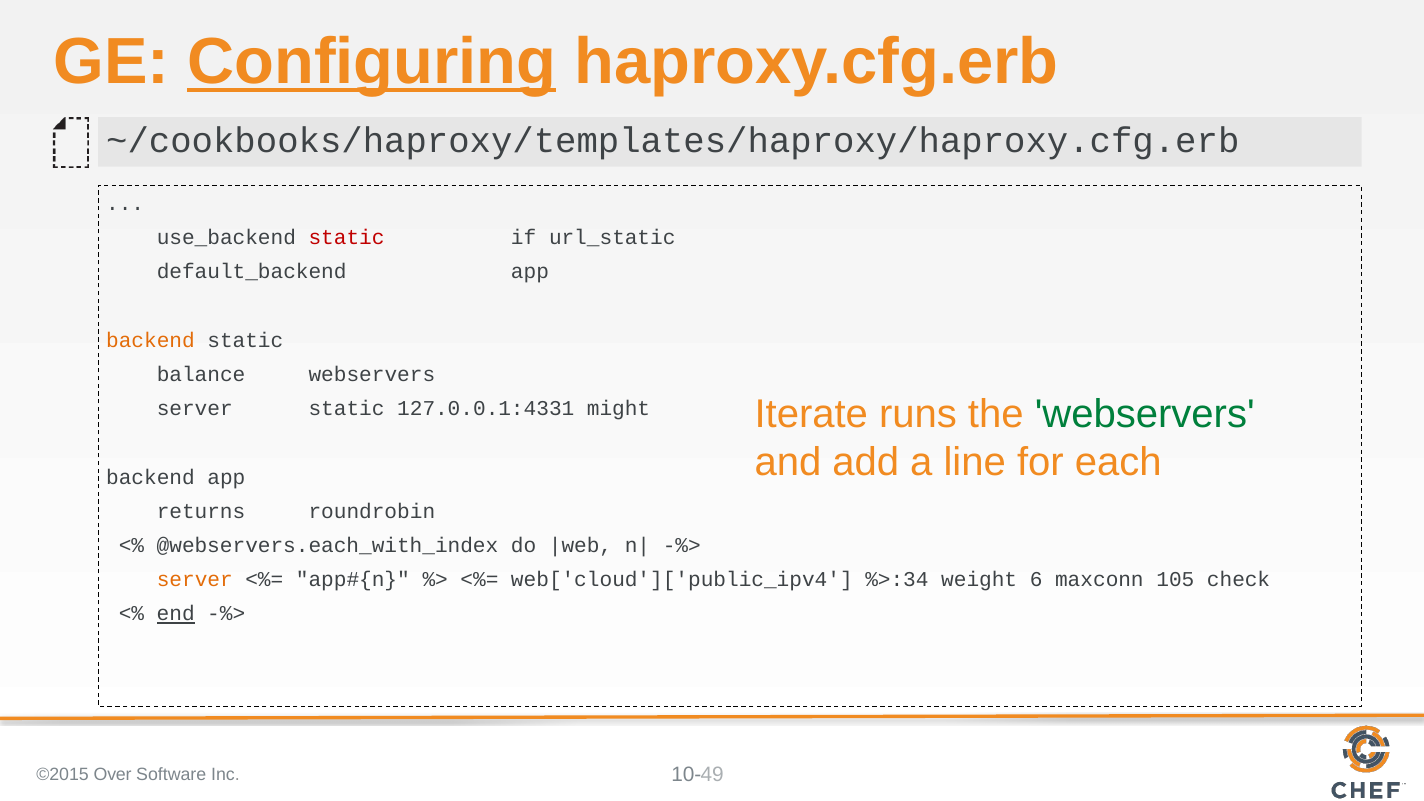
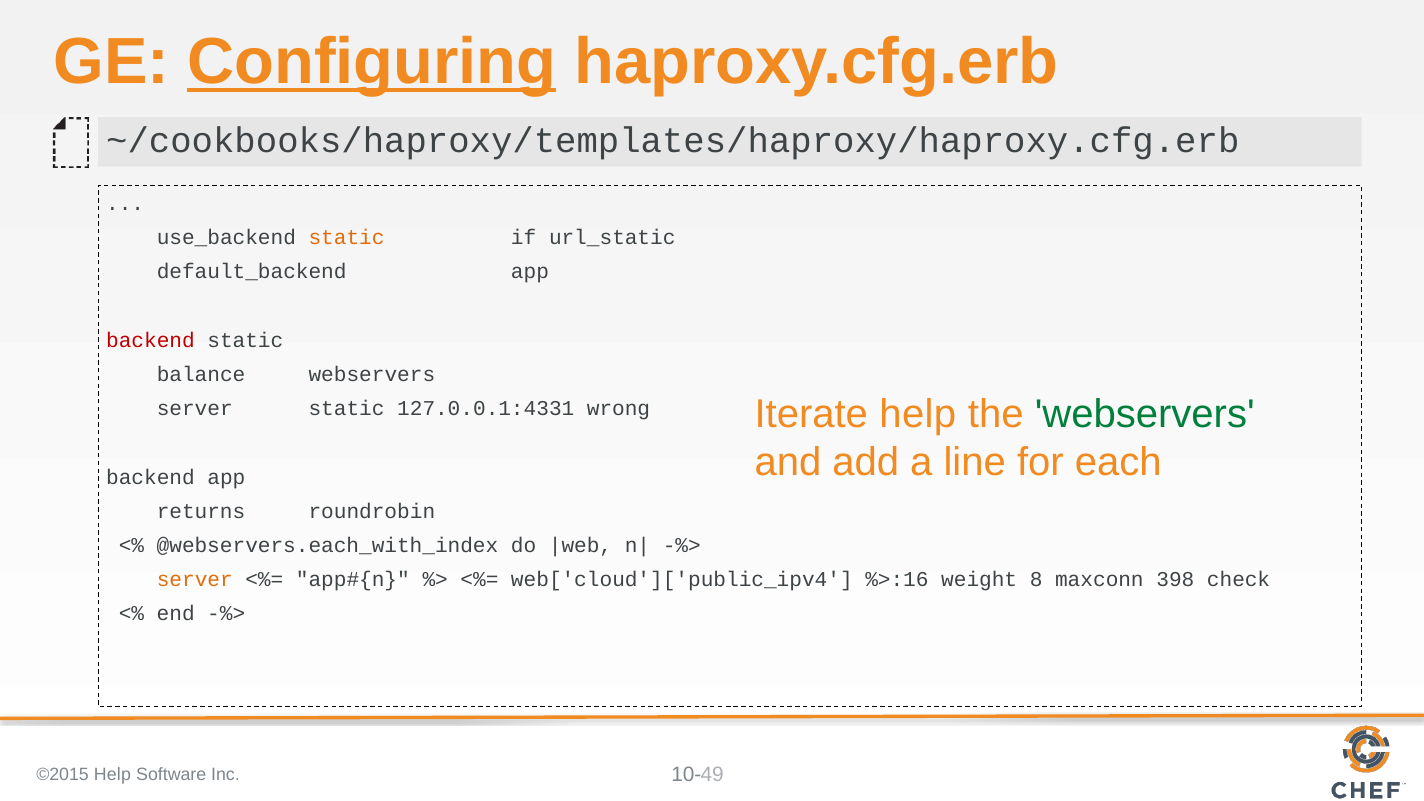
static colour: red -> orange (347, 238)
backend colour: orange -> red (150, 340)
Iterate runs: runs -> help (918, 414)
might: might -> wrong (619, 409)
%>:34: %>:34 -> %>:16 (897, 580)
6: 6 -> 8 (1036, 580)
105: 105 -> 398 (1175, 580)
end underline: present -> none (176, 614)
©2015 Over: Over -> Help (112, 775)
